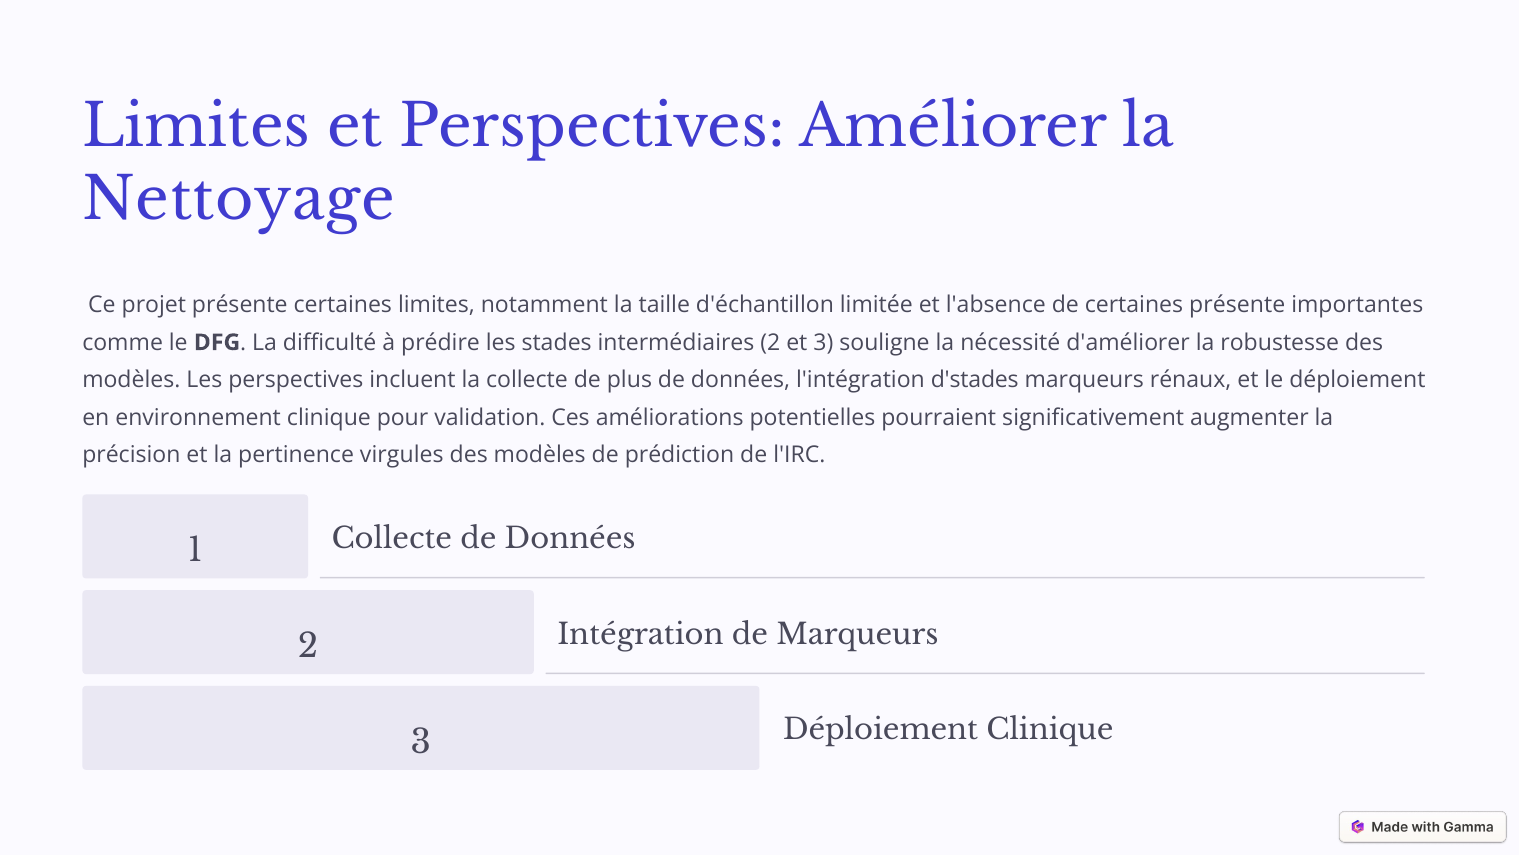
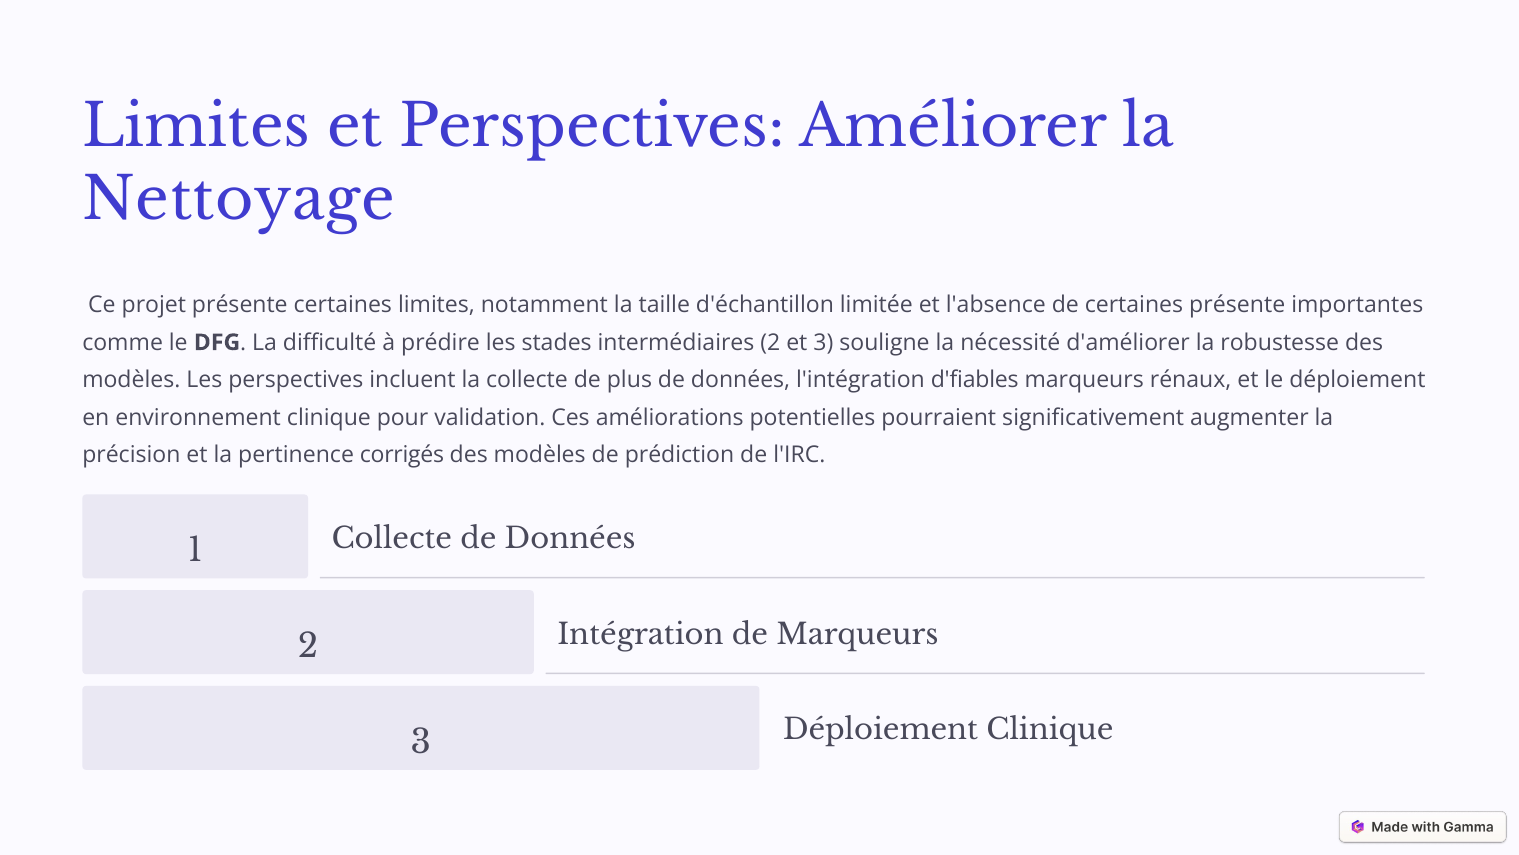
d'stades: d'stades -> d'fiables (975, 380)
virgules: virgules -> corrigés (402, 455)
